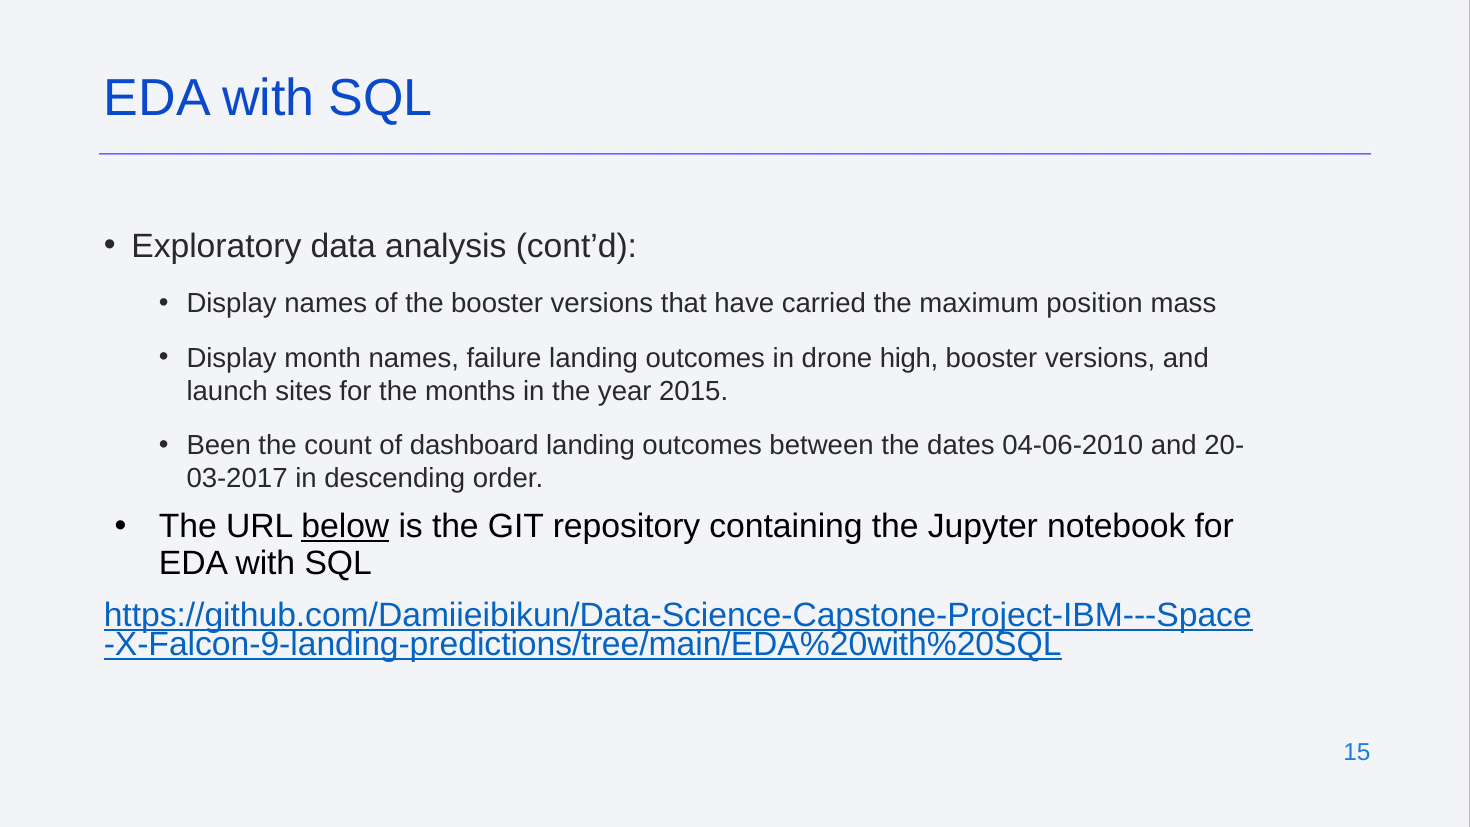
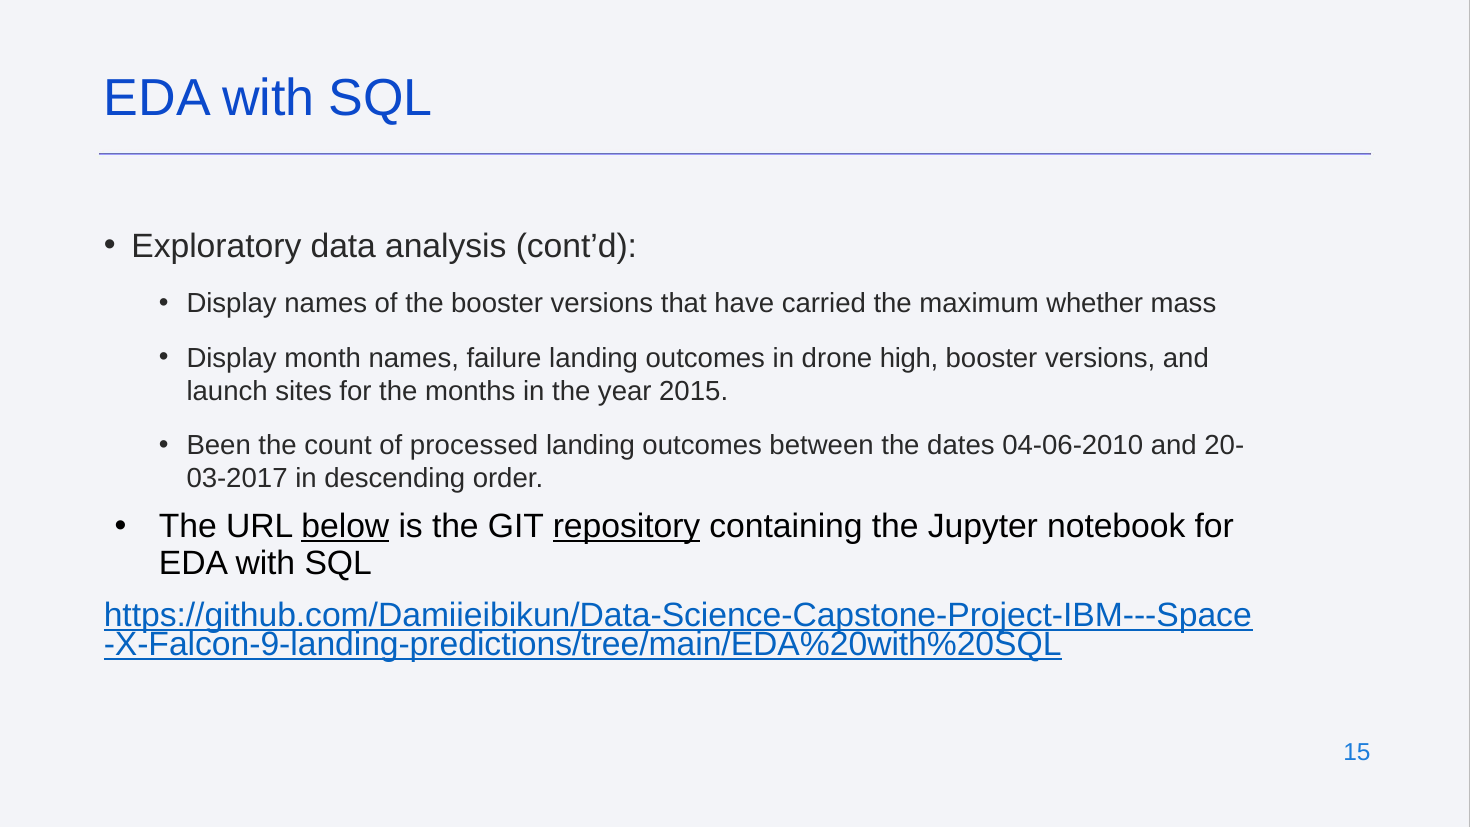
position: position -> whether (1095, 304)
dashboard: dashboard -> processed (474, 446)
repository underline: none -> present (627, 527)
